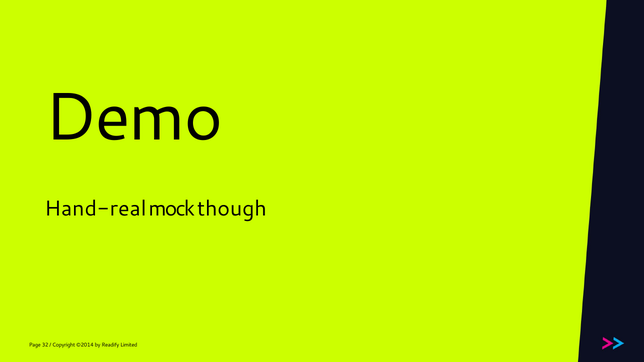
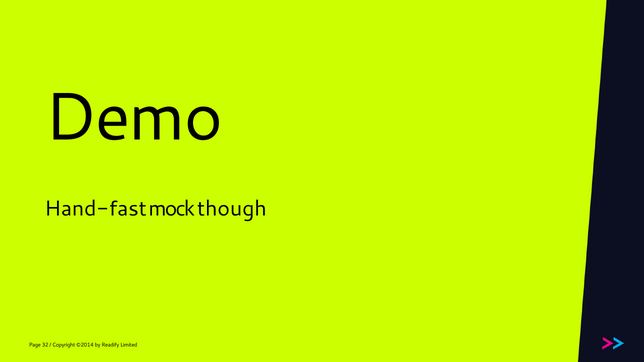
Hand-real: Hand-real -> Hand-fast (96, 209)
